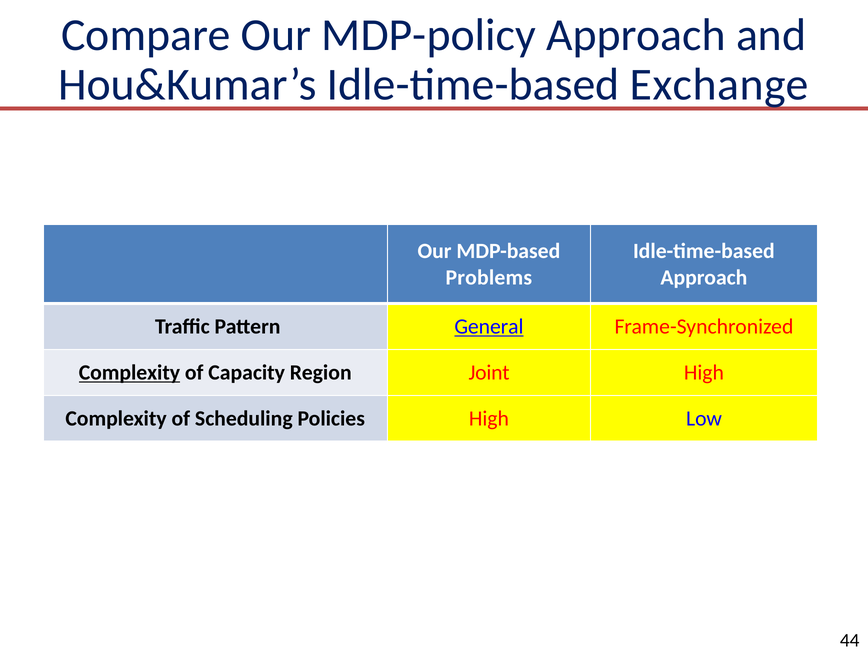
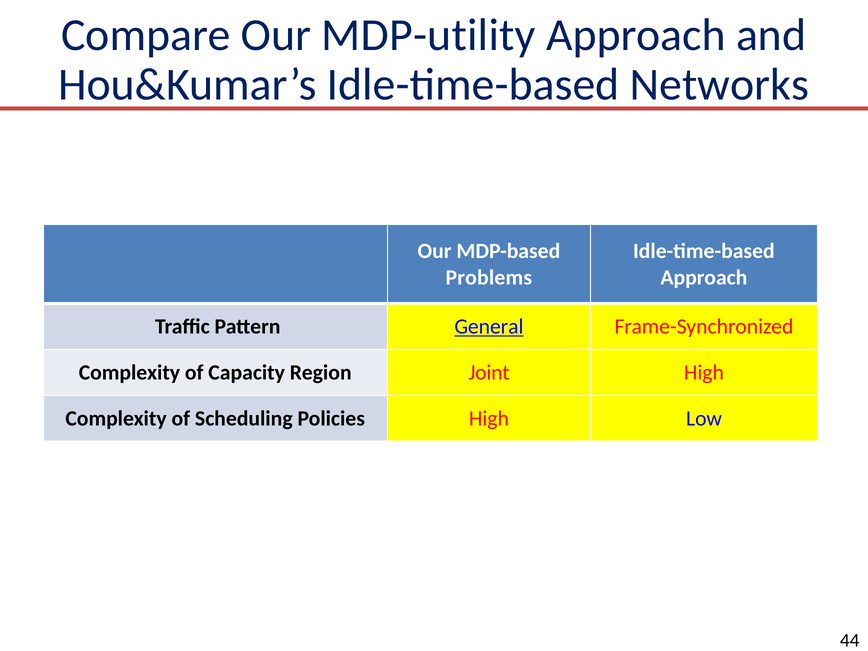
MDP-policy: MDP-policy -> MDP-utility (429, 35)
Exchange: Exchange -> Networks (719, 84)
Complexity underline: present -> none (129, 373)
